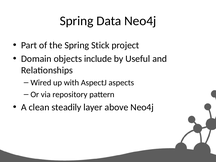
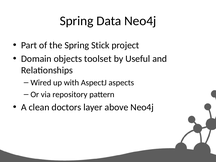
include: include -> toolset (98, 59)
steadily: steadily -> doctors (66, 107)
